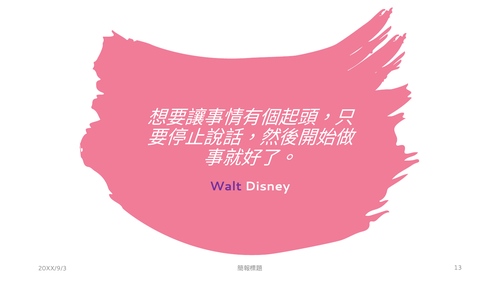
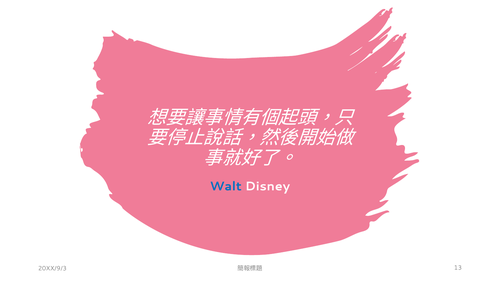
Walt colour: purple -> blue (226, 187)
